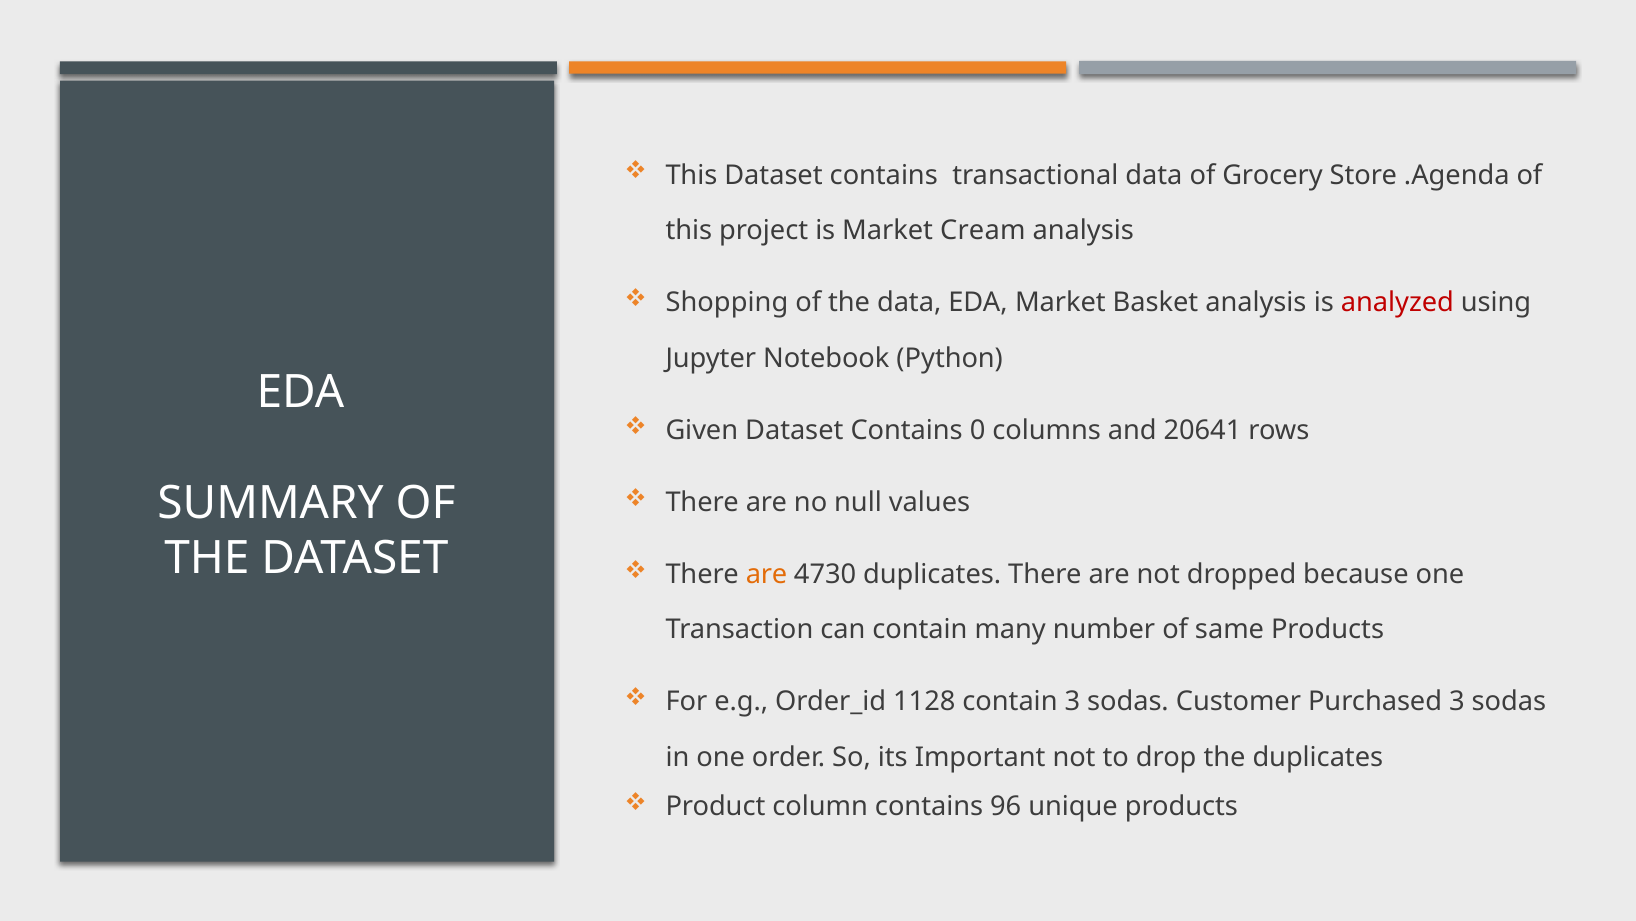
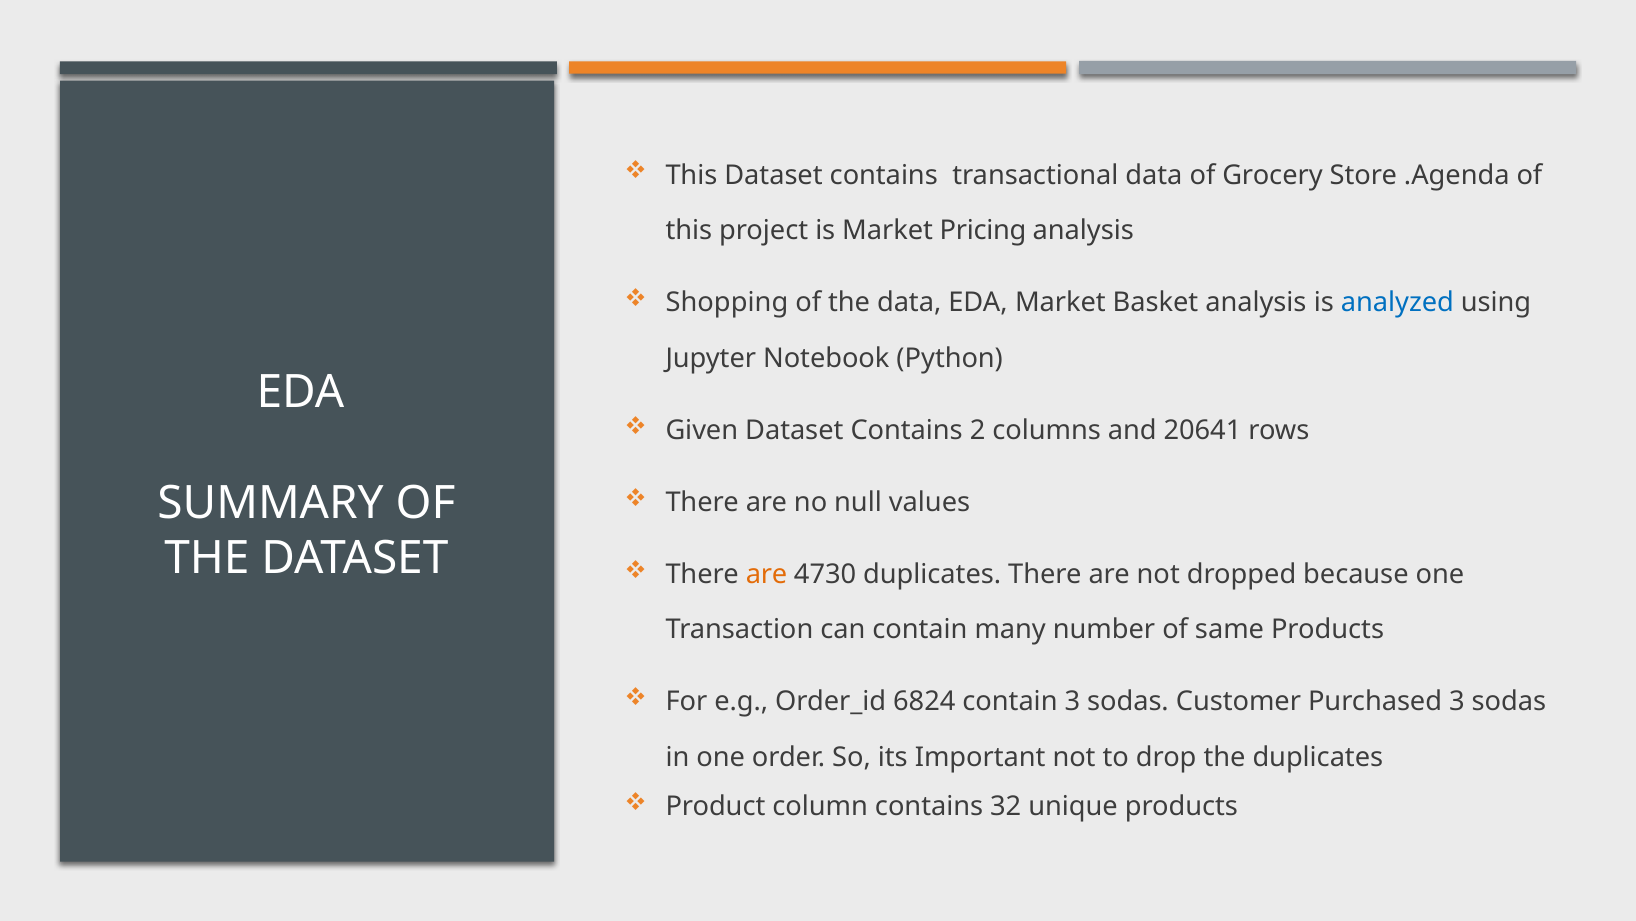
Cream: Cream -> Pricing (983, 230)
analyzed colour: red -> blue (1397, 302)
0: 0 -> 2 (978, 430)
1128: 1128 -> 6824 (924, 701)
96: 96 -> 32 (1006, 806)
